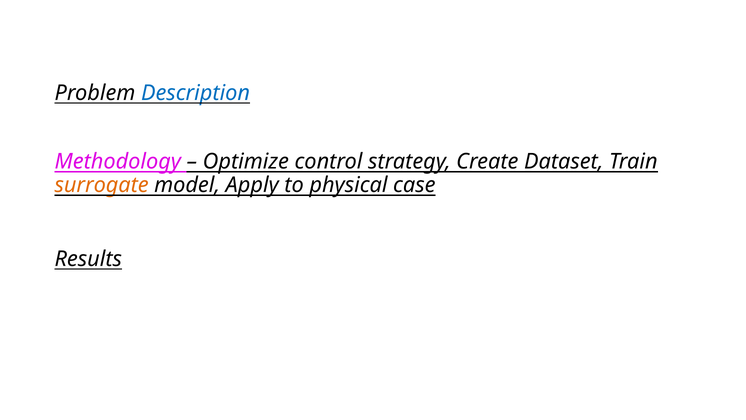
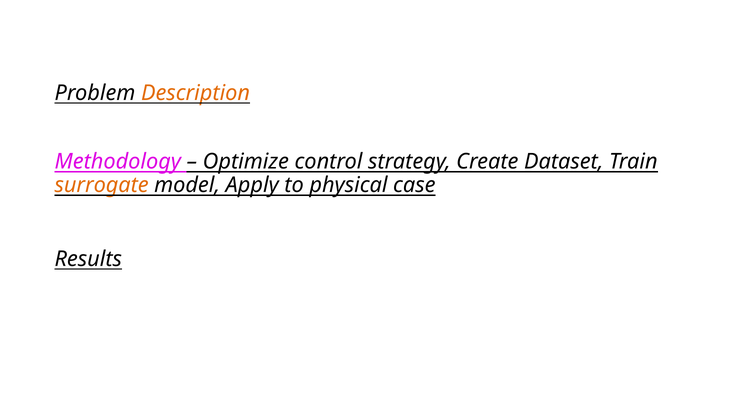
Description colour: blue -> orange (196, 93)
